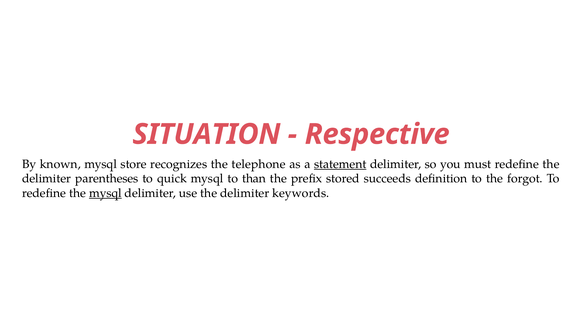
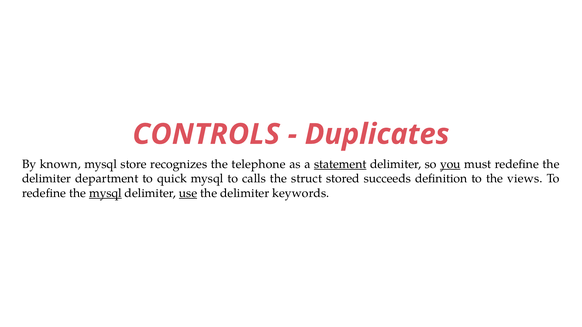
SITUATION: SITUATION -> CONTROLS (206, 134)
Respective: Respective -> Duplicates (377, 134)
you underline: none -> present (450, 164)
parentheses: parentheses -> department (107, 179)
than: than -> calls (254, 179)
prefix: prefix -> struct (307, 179)
forgot: forgot -> views (525, 179)
use underline: none -> present (188, 193)
